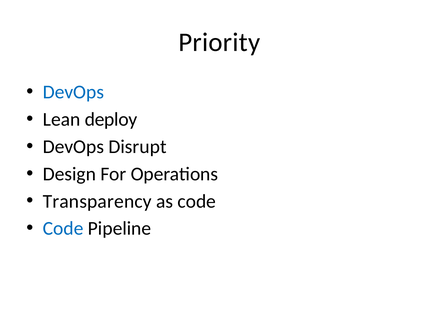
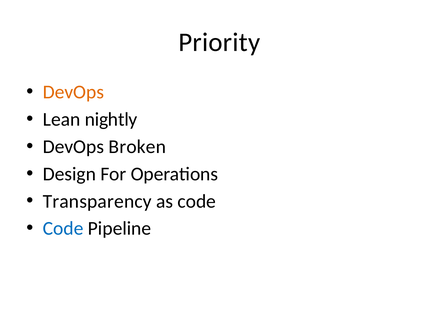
DevOps colour: blue -> orange (73, 92)
deploy: deploy -> nightly (111, 119)
Disrupt: Disrupt -> Broken (137, 147)
